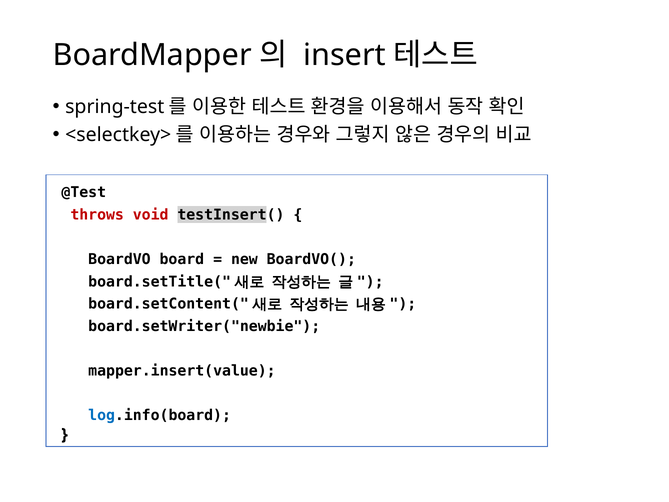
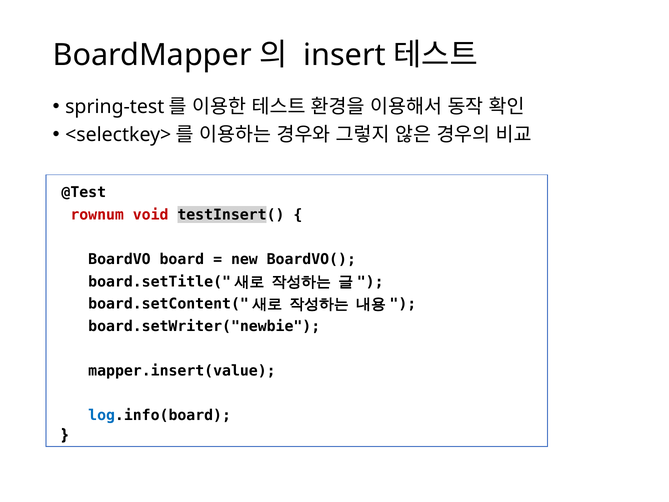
throws: throws -> rownum (97, 215)
